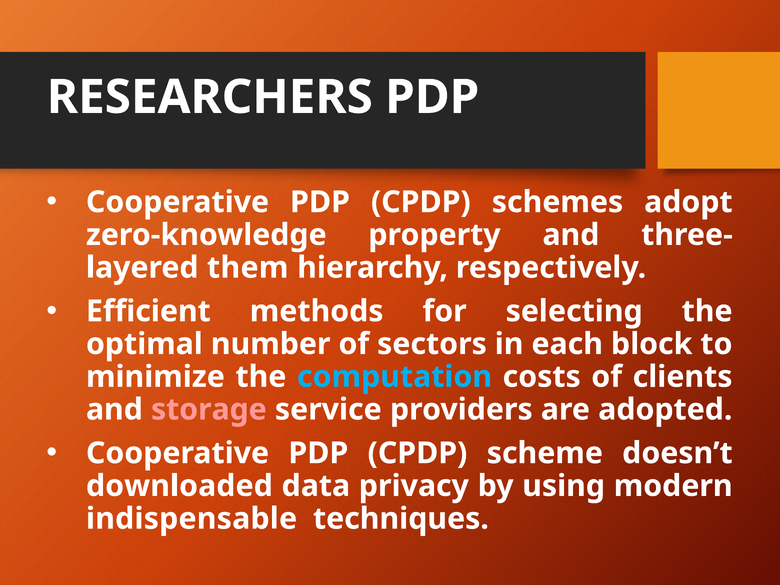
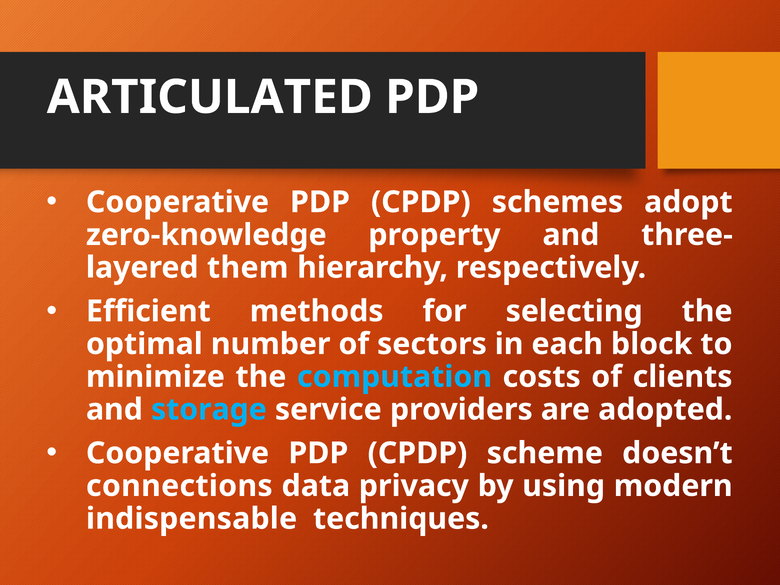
RESEARCHERS: RESEARCHERS -> ARTICULATED (210, 97)
storage colour: pink -> light blue (209, 410)
downloaded: downloaded -> connections (179, 486)
